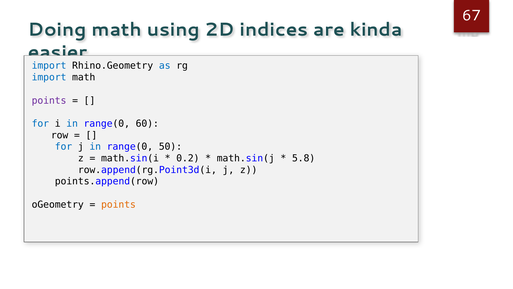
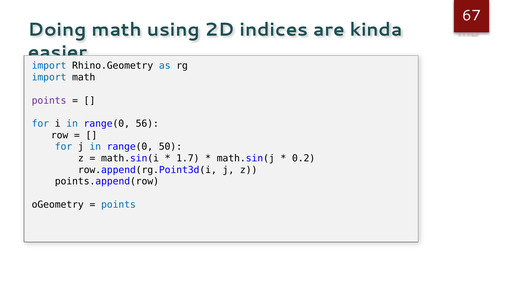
60: 60 -> 56 (147, 123)
0.2: 0.2 -> 1.7 (188, 158)
5.8: 5.8 -> 0.2 (304, 158)
points colour: orange -> blue (118, 204)
